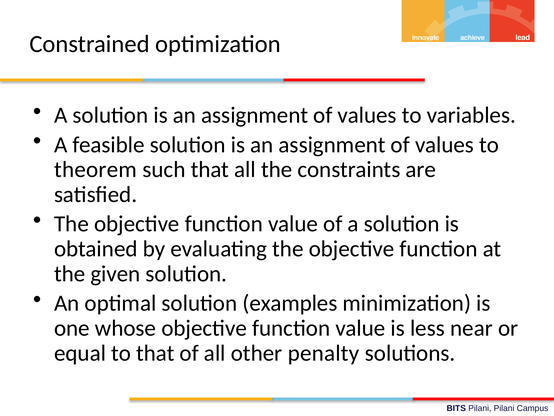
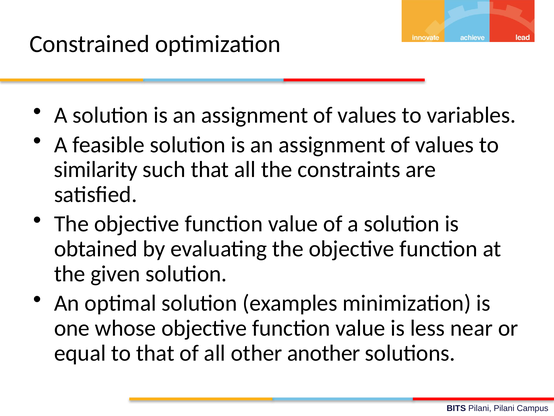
theorem: theorem -> similarity (96, 169)
penalty: penalty -> another (324, 353)
